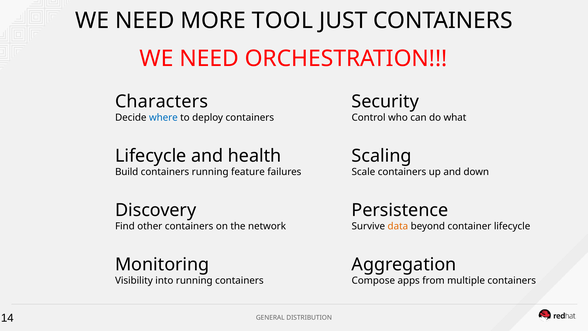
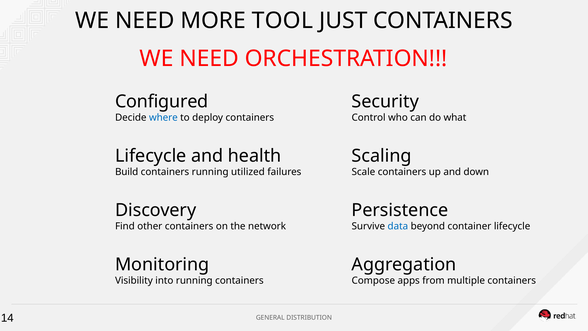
Characters: Characters -> Configured (162, 101)
feature: feature -> utilized (248, 172)
data colour: orange -> blue (398, 226)
